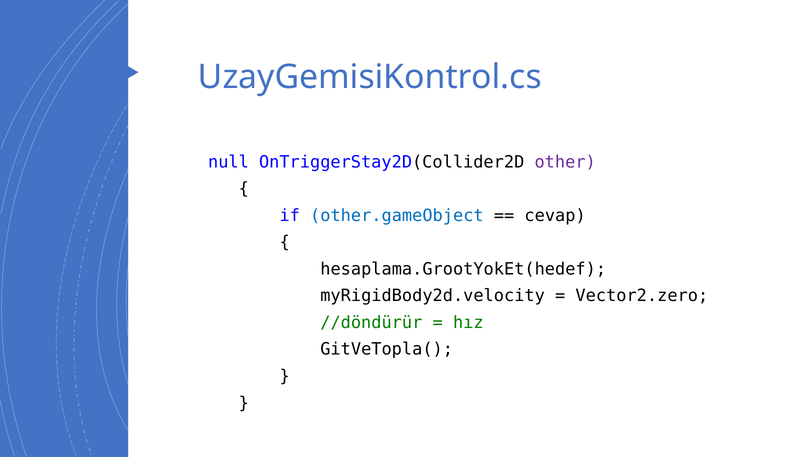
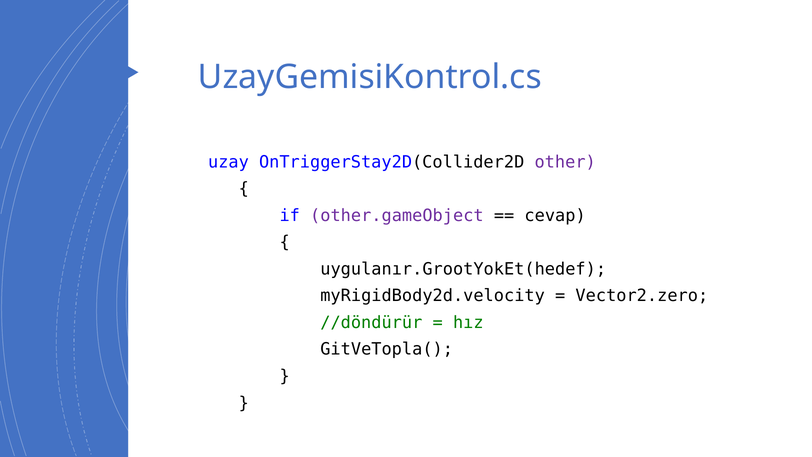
null: null -> uzay (228, 162)
other.gameObject colour: blue -> purple (397, 215)
hesaplama.GrootYokEt(hedef: hesaplama.GrootYokEt(hedef -> uygulanır.GrootYokEt(hedef (463, 269)
